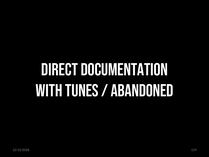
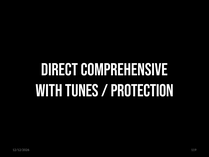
DOCUMENTATION: DOCUMENTATION -> COMPREHENSIVE (124, 70)
ABANDONED: ABANDONED -> PROTECTION (142, 90)
